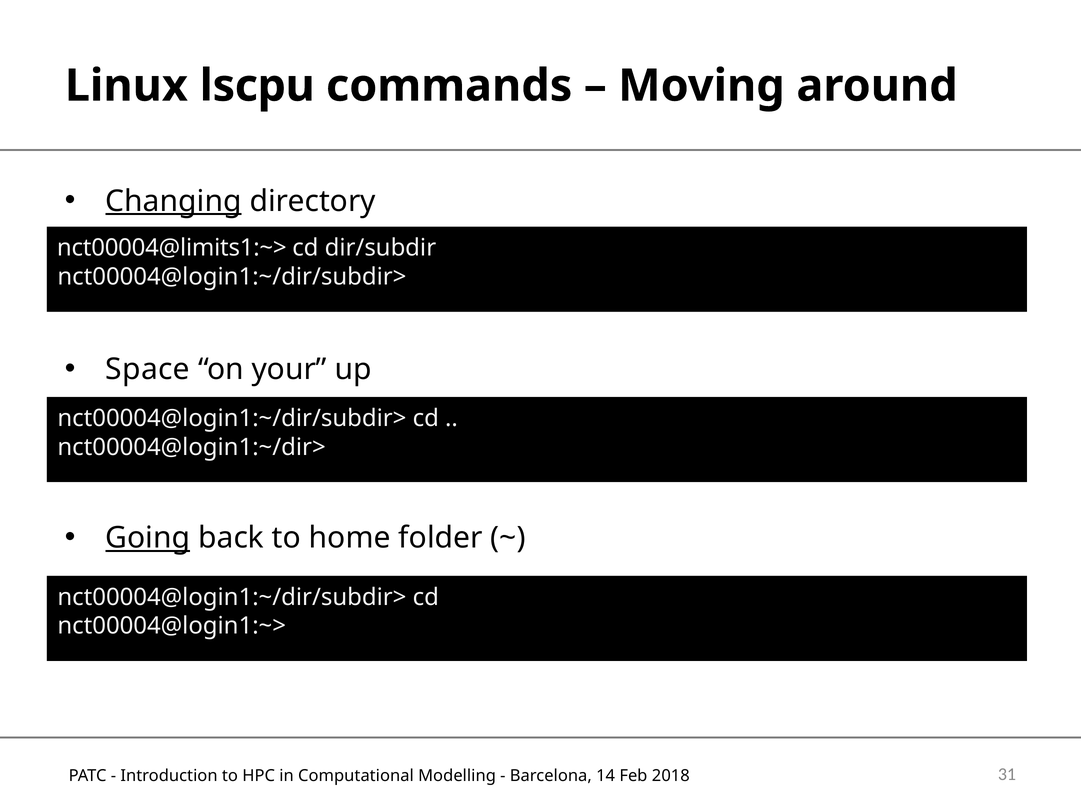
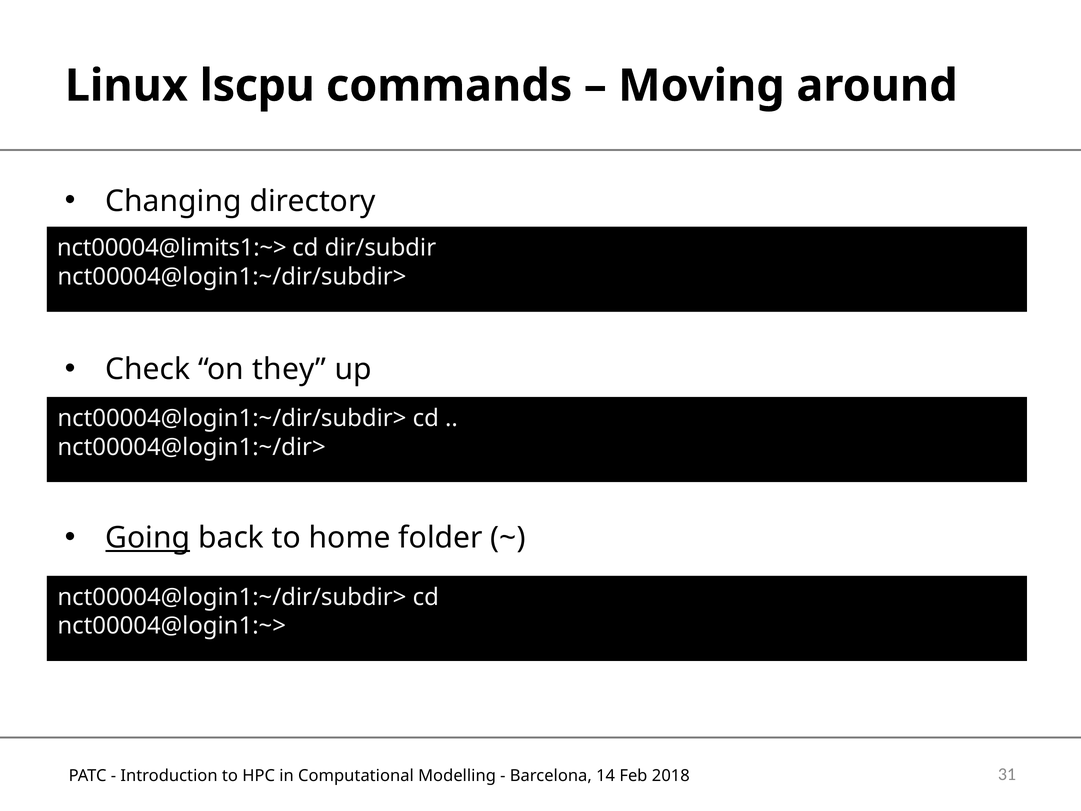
Changing underline: present -> none (174, 201)
Space: Space -> Check (148, 369)
your: your -> they (289, 369)
